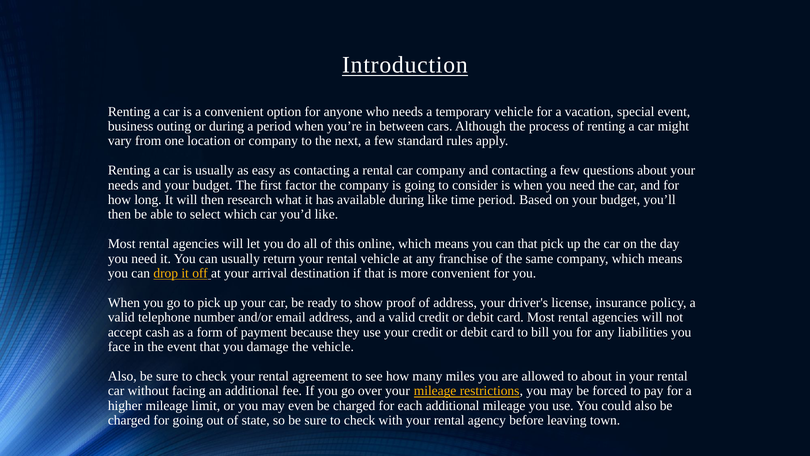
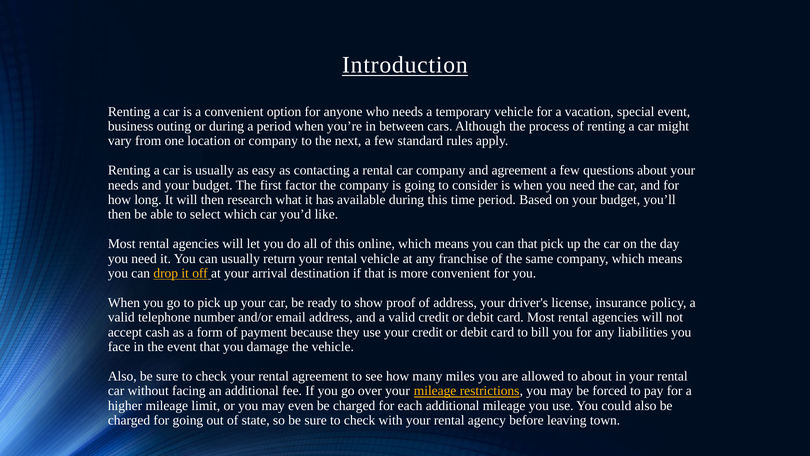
and contacting: contacting -> agreement (519, 170)
during like: like -> this (437, 200)
